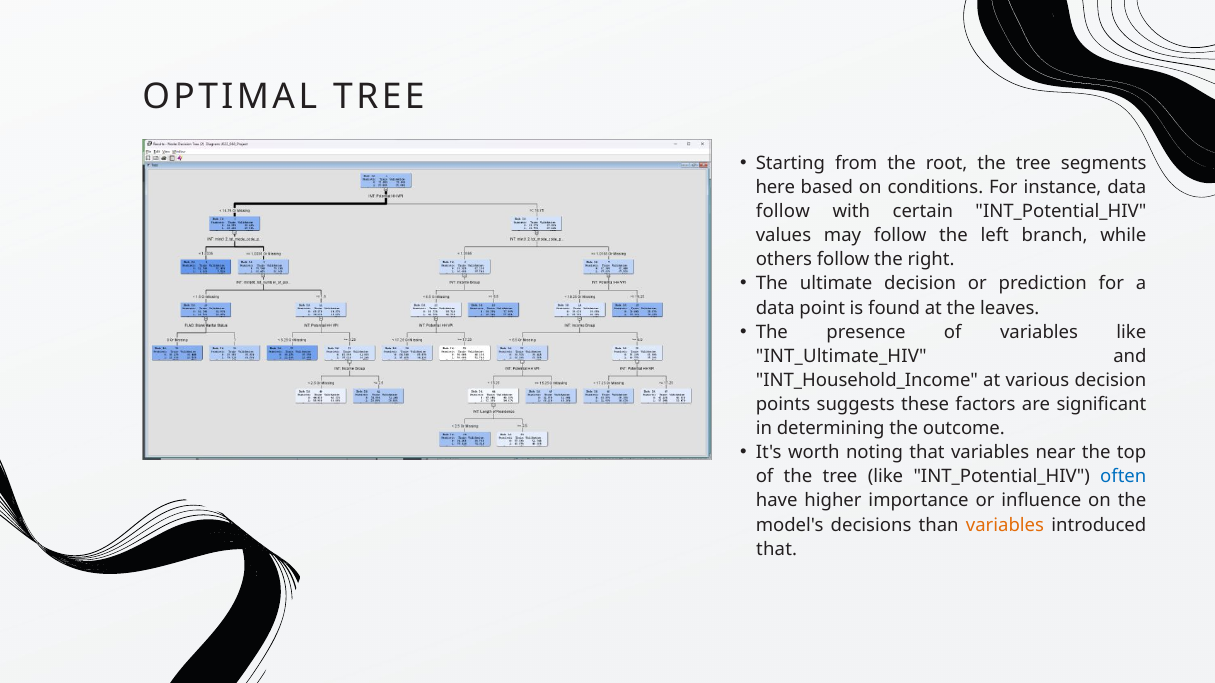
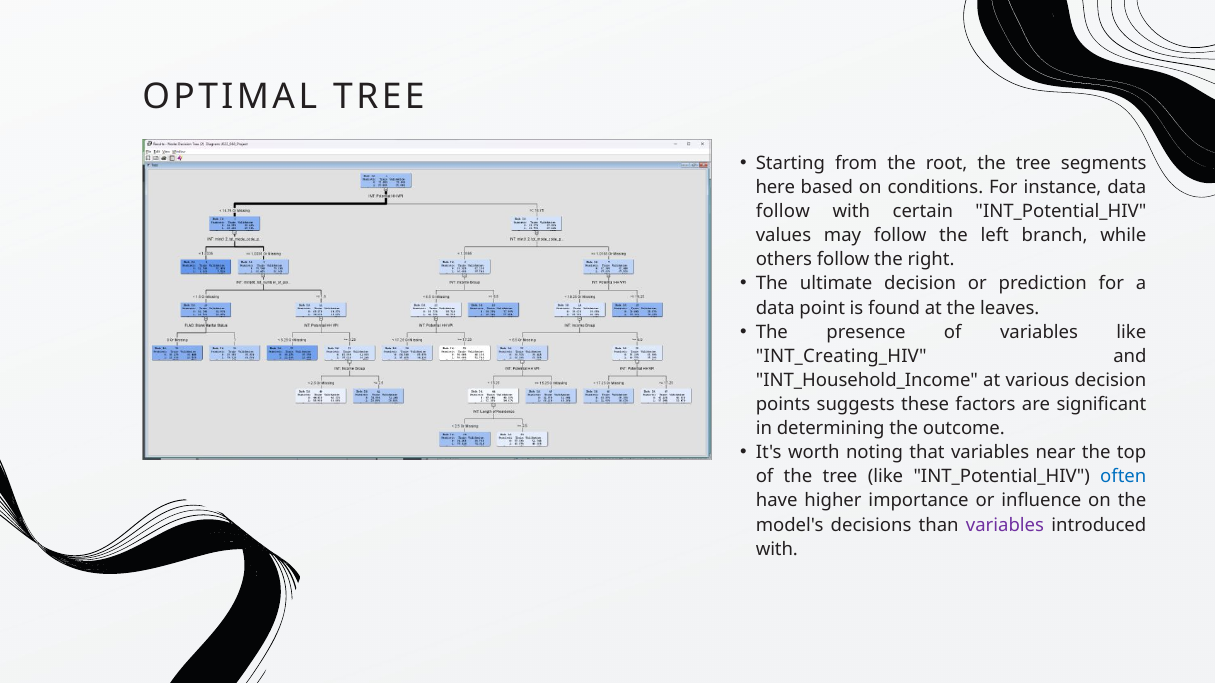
INT_Ultimate_HIV: INT_Ultimate_HIV -> INT_Creating_HIV (841, 356)
variables colour: orange -> purple (1005, 525)
that: that -> with (777, 549)
